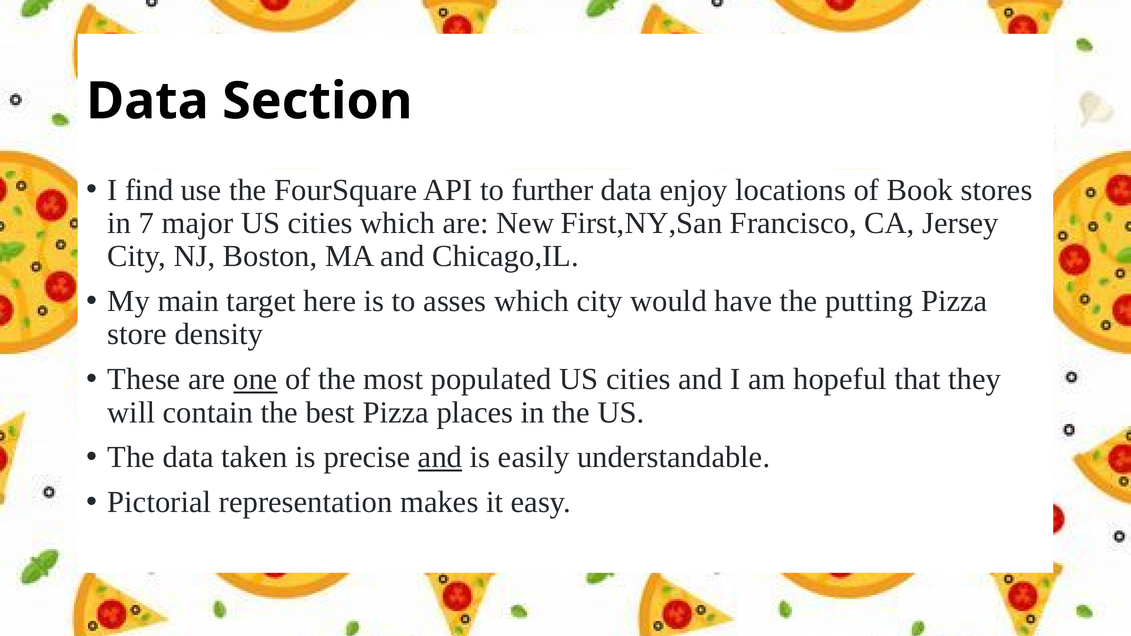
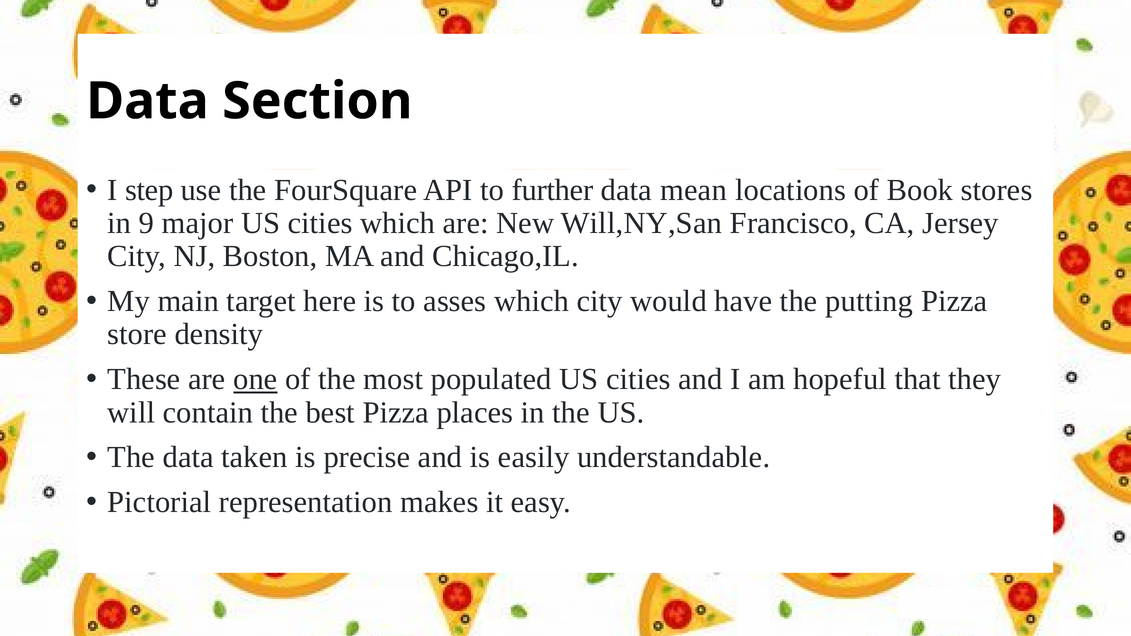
find: find -> step (149, 190)
enjoy: enjoy -> mean (694, 190)
7: 7 -> 9 (147, 223)
First,NY,San: First,NY,San -> Will,NY,San (641, 223)
and underline: present -> none (440, 457)
